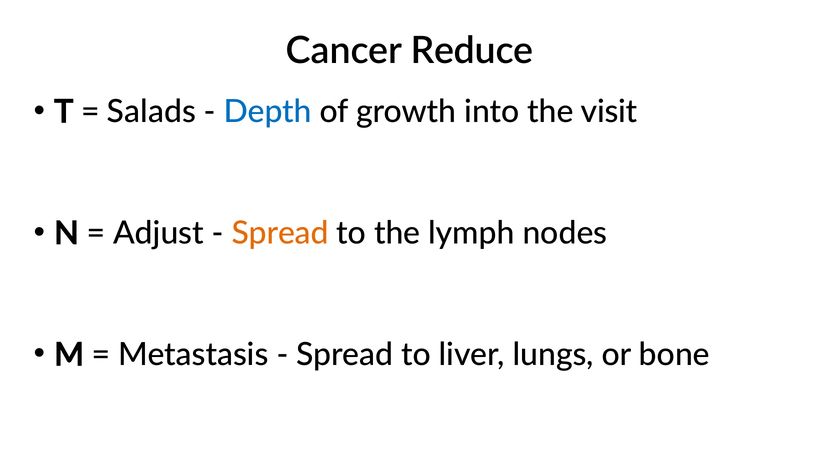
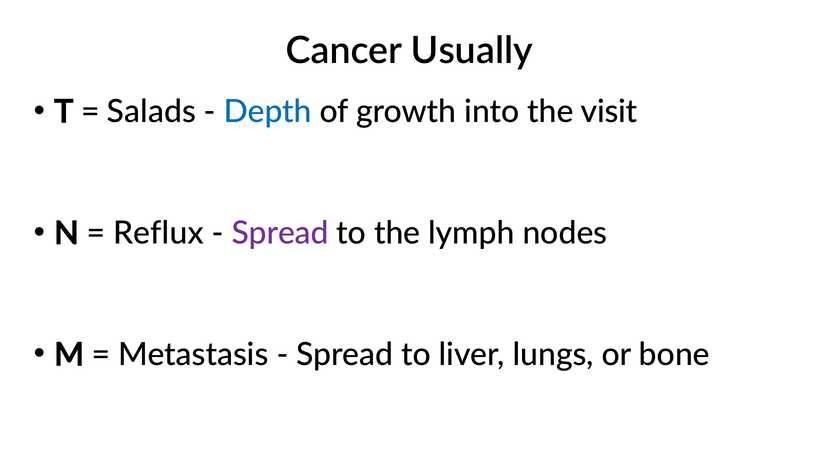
Reduce: Reduce -> Usually (472, 51)
Adjust: Adjust -> Reflux (158, 233)
Spread colour: orange -> purple (280, 233)
